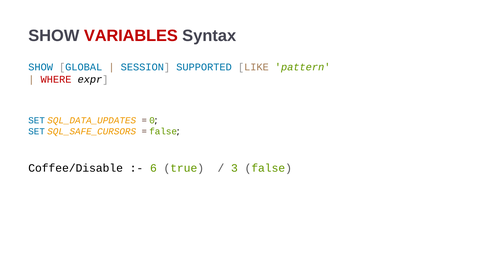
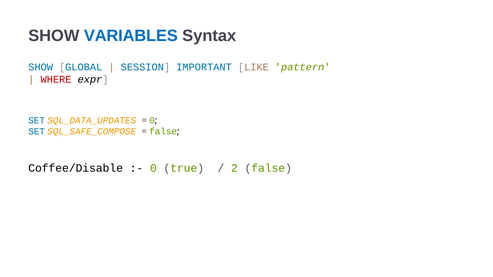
VARIABLES colour: red -> blue (131, 36)
SUPPORTED: SUPPORTED -> IMPORTANT (204, 67)
SQL_SAFE_CURSORS: SQL_SAFE_CURSORS -> SQL_SAFE_COMPOSE (92, 132)
6: 6 -> 0 (153, 168)
3: 3 -> 2 (234, 168)
